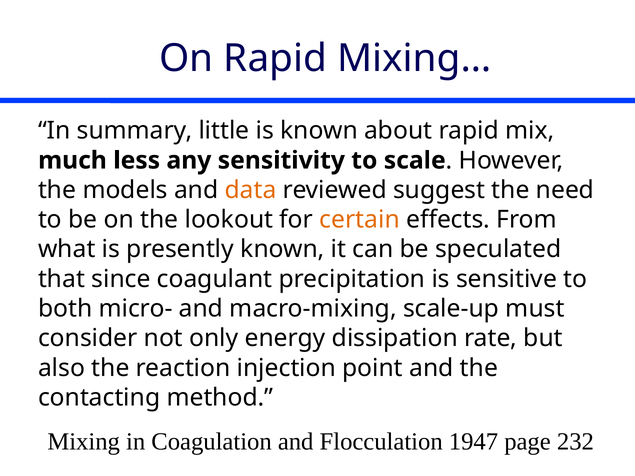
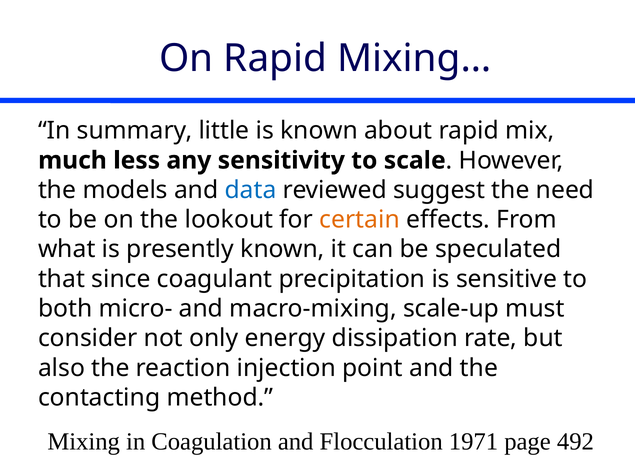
data colour: orange -> blue (251, 190)
1947: 1947 -> 1971 (473, 442)
232: 232 -> 492 (575, 442)
